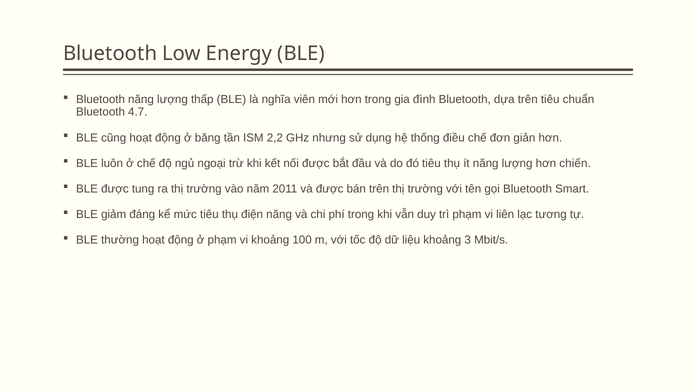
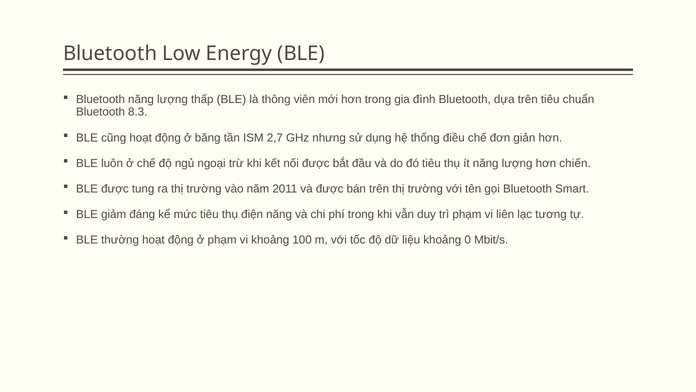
nghĩa: nghĩa -> thông (276, 99)
4.7: 4.7 -> 8.3 (138, 112)
2,2: 2,2 -> 2,7 (275, 138)
3: 3 -> 0 (468, 240)
